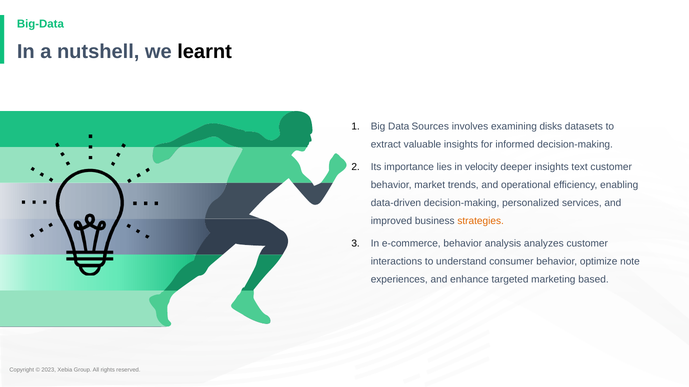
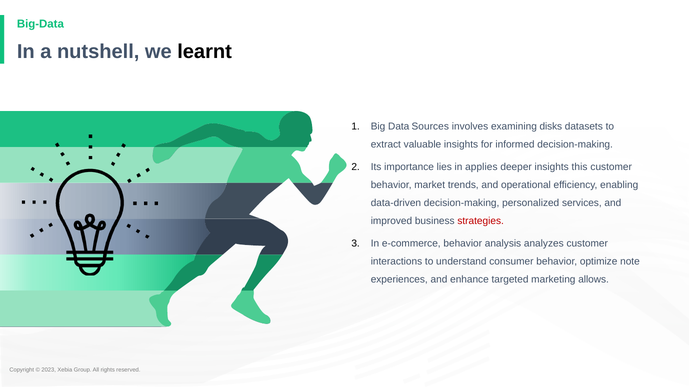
velocity: velocity -> applies (481, 167)
text: text -> this (580, 167)
strategies colour: orange -> red (481, 221)
based: based -> allows (594, 280)
